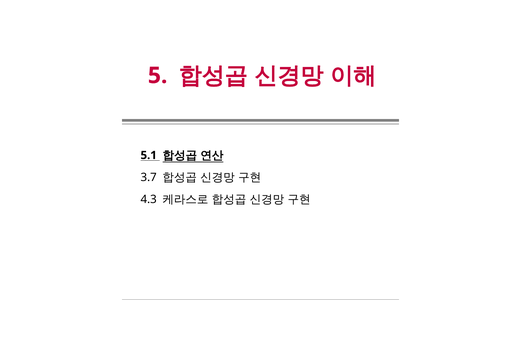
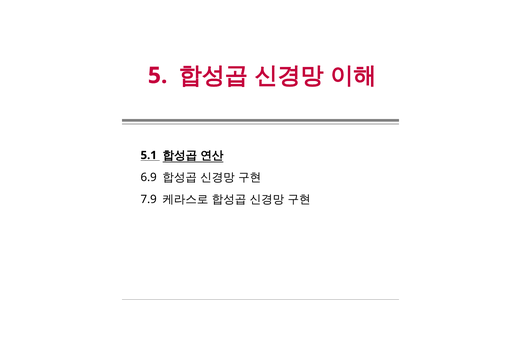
3.7: 3.7 -> 6.9 (149, 177)
4.3: 4.3 -> 7.9 (149, 199)
